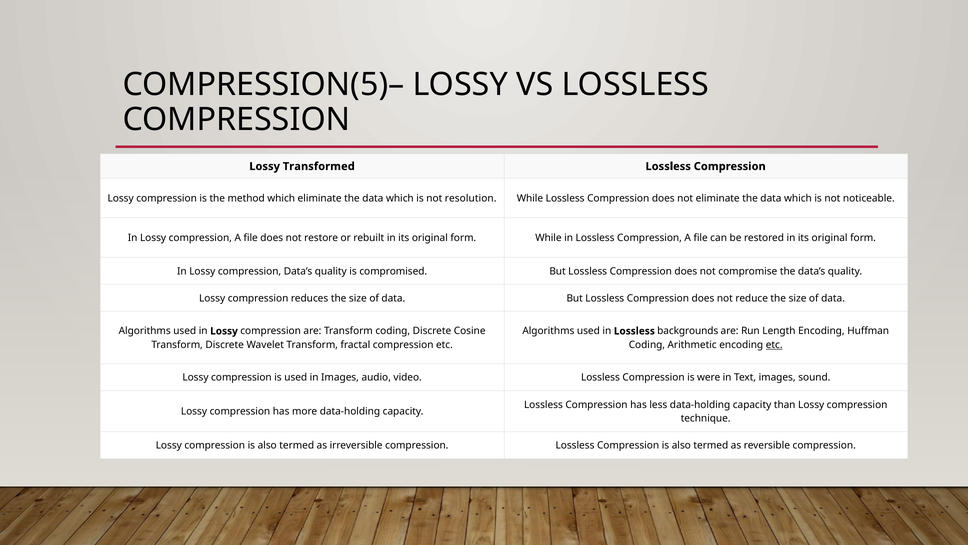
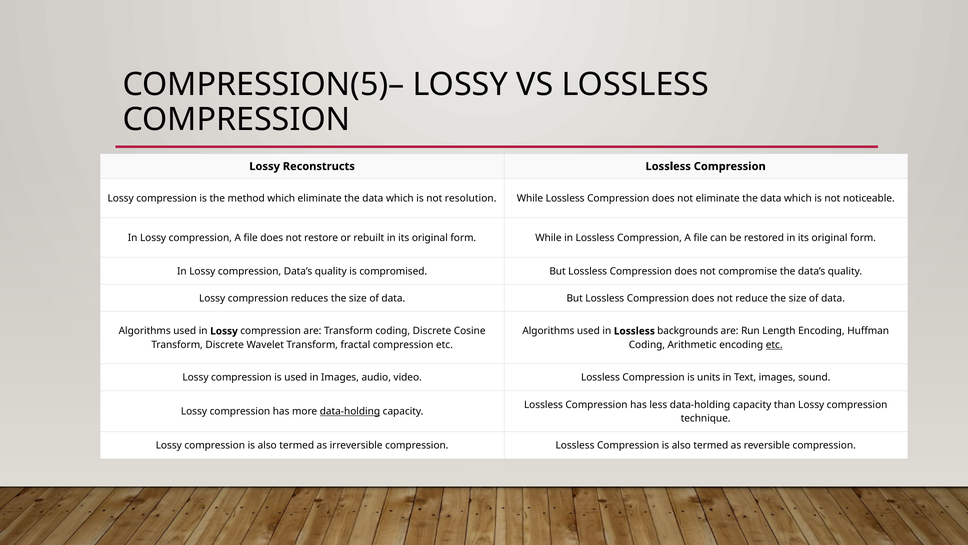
Transformed: Transformed -> Reconstructs (319, 166)
were: were -> units (709, 377)
data-holding underline: none -> present (350, 411)
